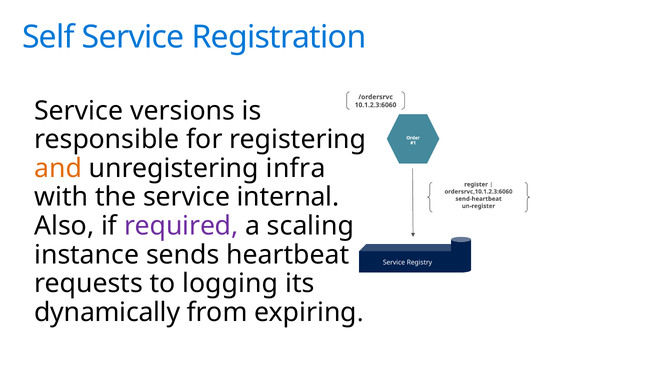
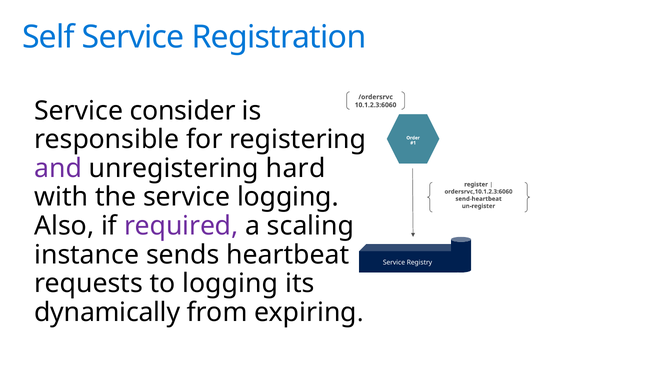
versions: versions -> consider (183, 111)
and colour: orange -> purple (58, 169)
infra: infra -> hard (296, 169)
service internal: internal -> logging (288, 197)
